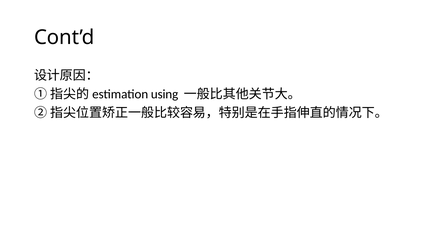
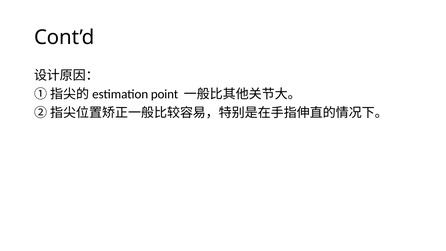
using: using -> point (165, 94)
